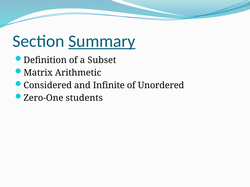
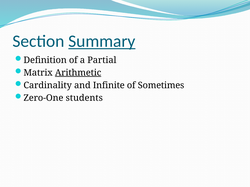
Subset: Subset -> Partial (102, 60)
Arithmetic underline: none -> present (78, 73)
Considered: Considered -> Cardinality (48, 86)
Unordered: Unordered -> Sometimes (161, 86)
